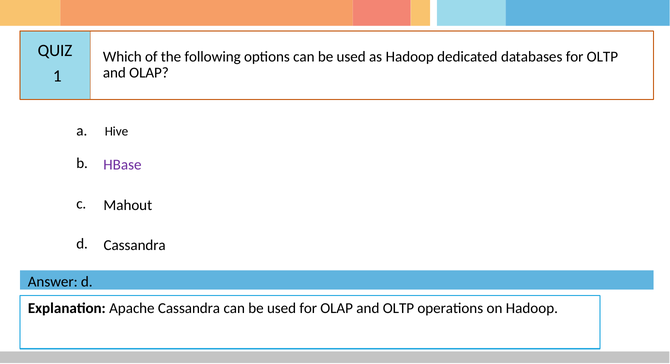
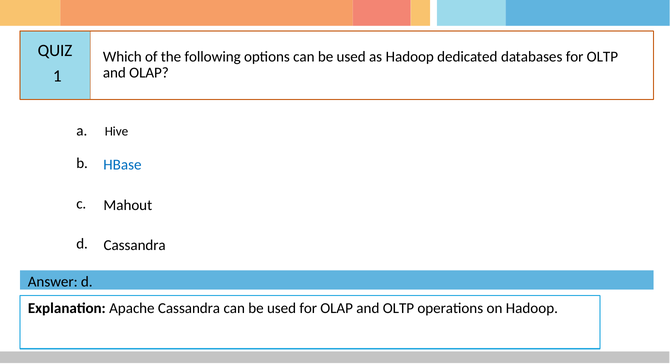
HBase colour: purple -> blue (122, 165)
